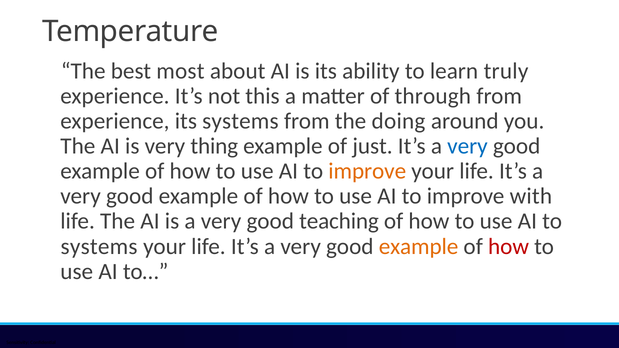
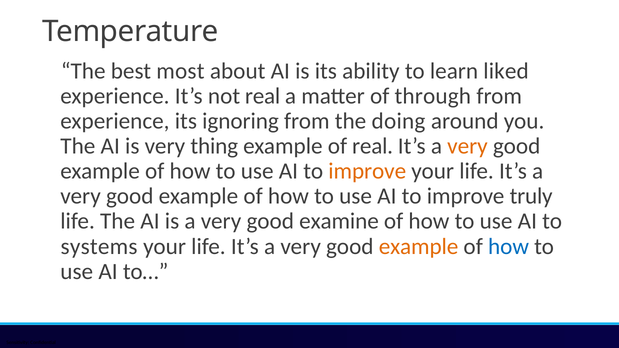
truly: truly -> liked (506, 71)
not this: this -> real (263, 96)
its systems: systems -> ignoring (241, 121)
of just: just -> real (373, 146)
very colour: blue -> orange (467, 146)
with: with -> truly (531, 196)
teaching: teaching -> examine (339, 221)
how colour: red -> blue (509, 247)
